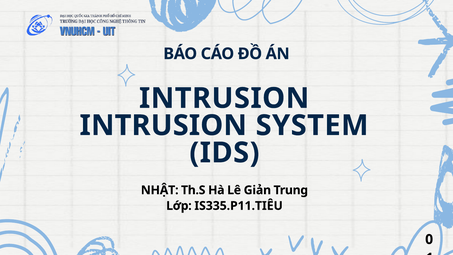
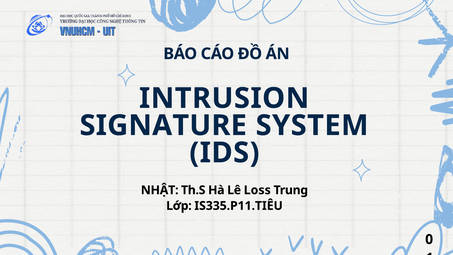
INTRUSION: INTRUSION -> SIGNATURE (163, 125)
Giản: Giản -> Loss (257, 190)
